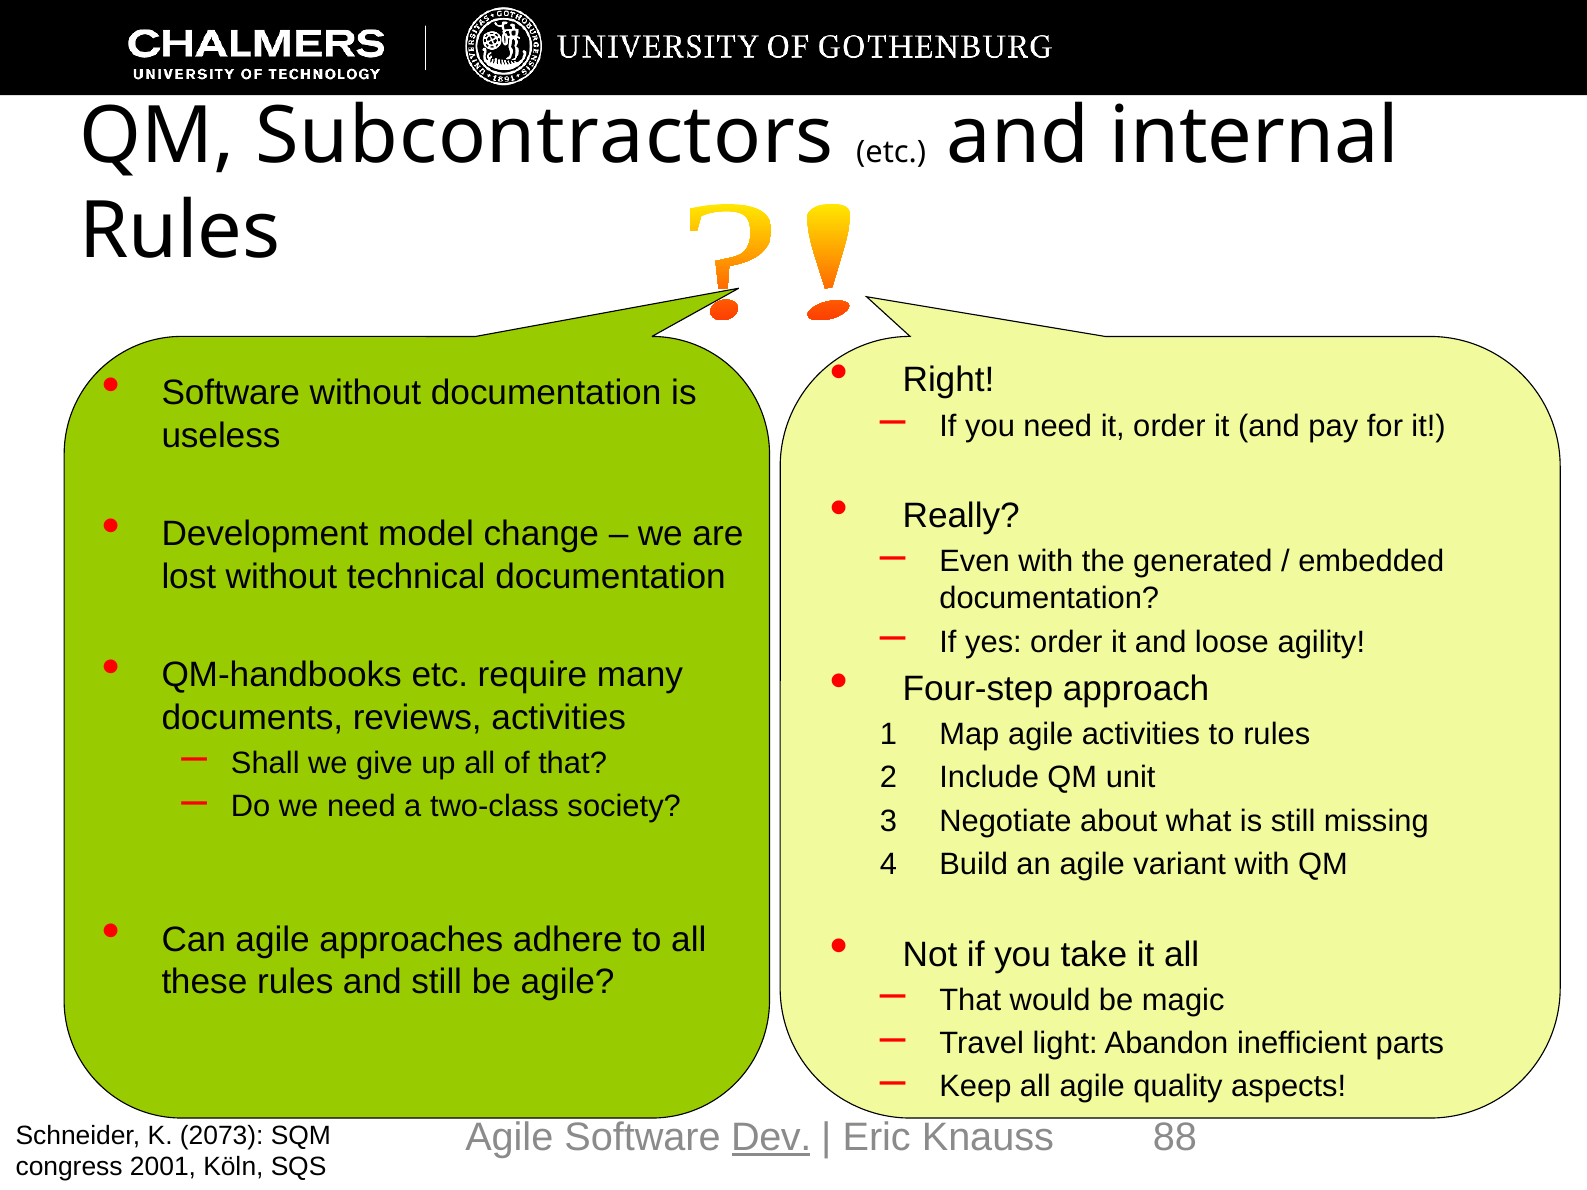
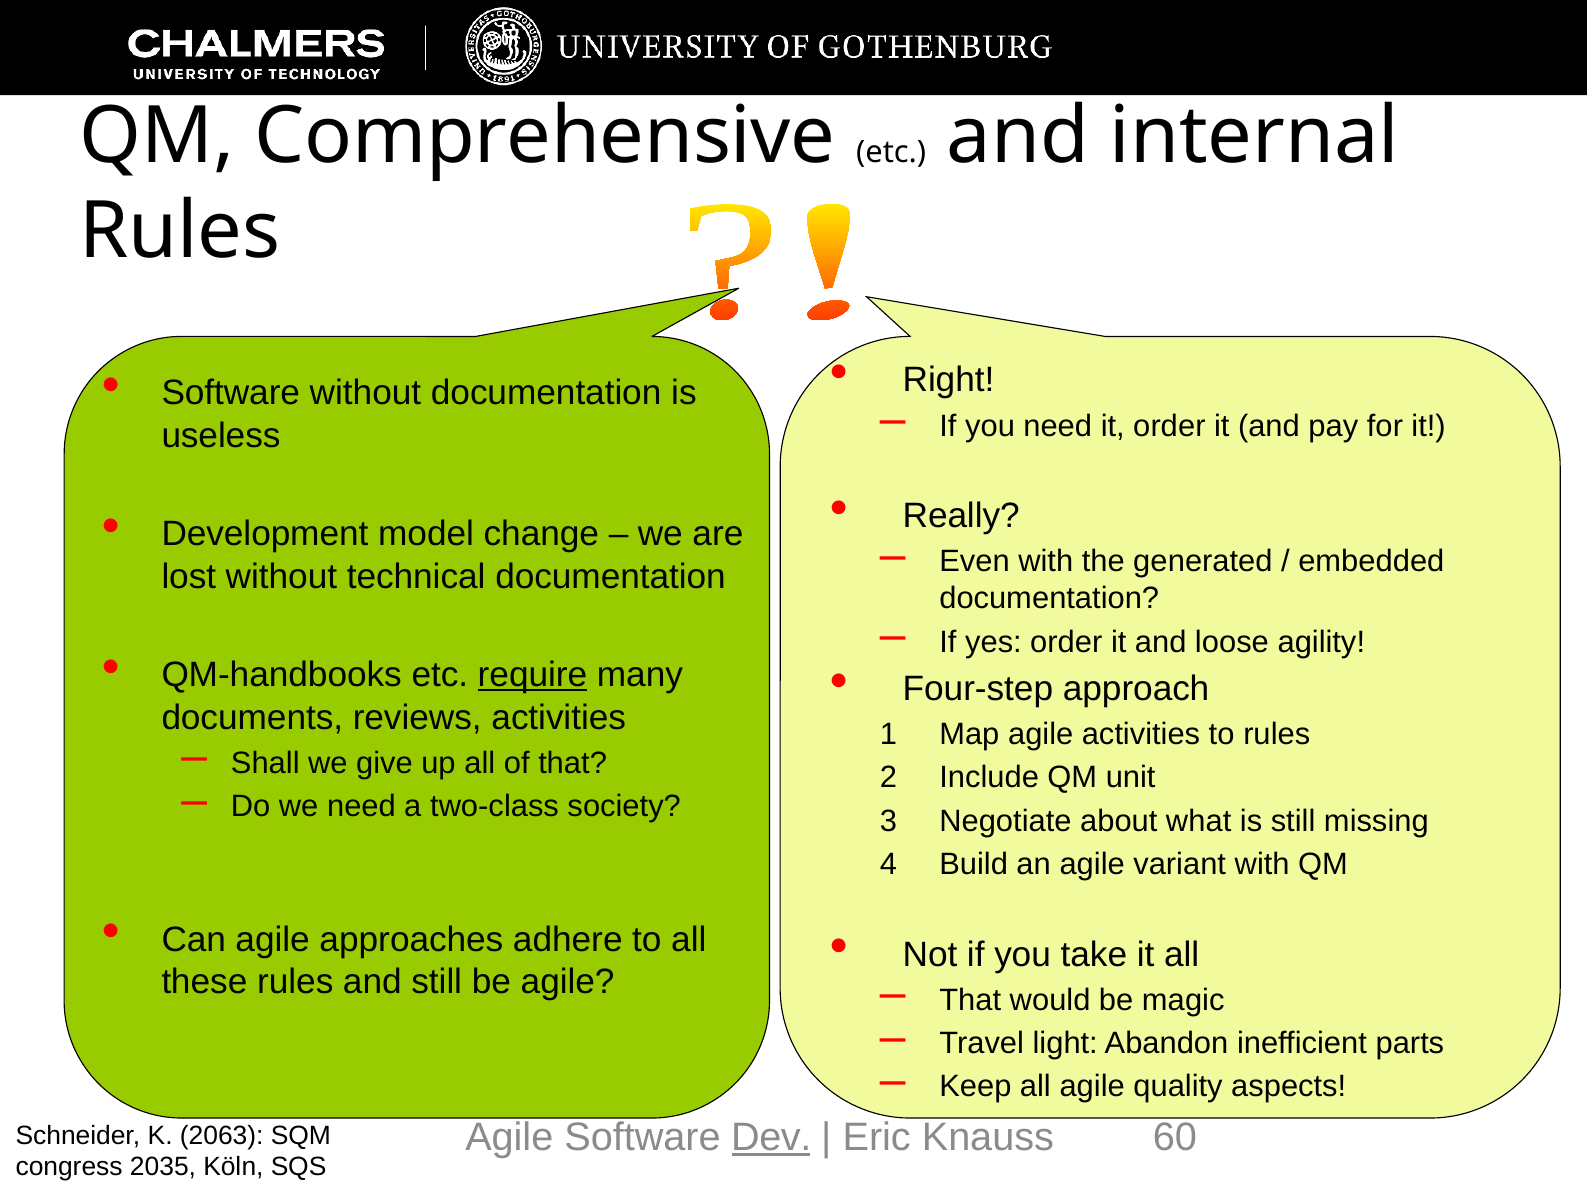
Subcontractors: Subcontractors -> Comprehensive (545, 136)
require underline: none -> present (532, 675)
88: 88 -> 60 (1175, 1138)
2073: 2073 -> 2063 (222, 1136)
2001: 2001 -> 2035 (163, 1167)
